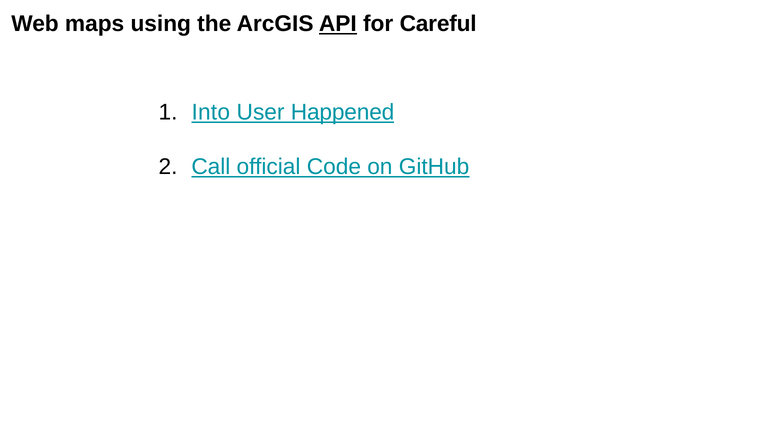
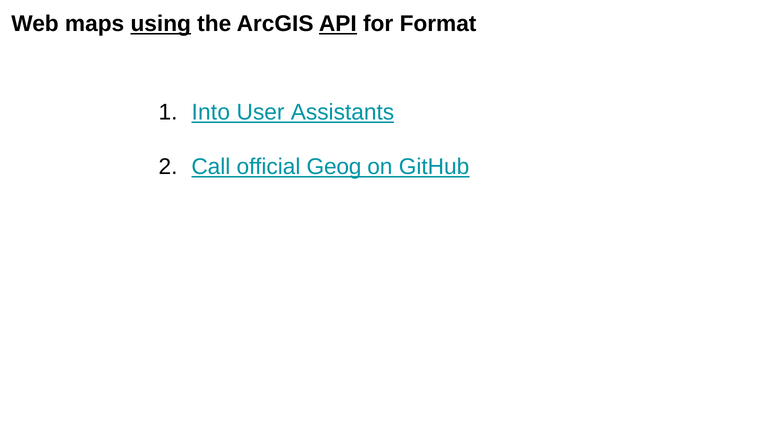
using underline: none -> present (161, 24)
Careful: Careful -> Format (438, 24)
Happened: Happened -> Assistants (342, 112)
Code: Code -> Geog (334, 167)
